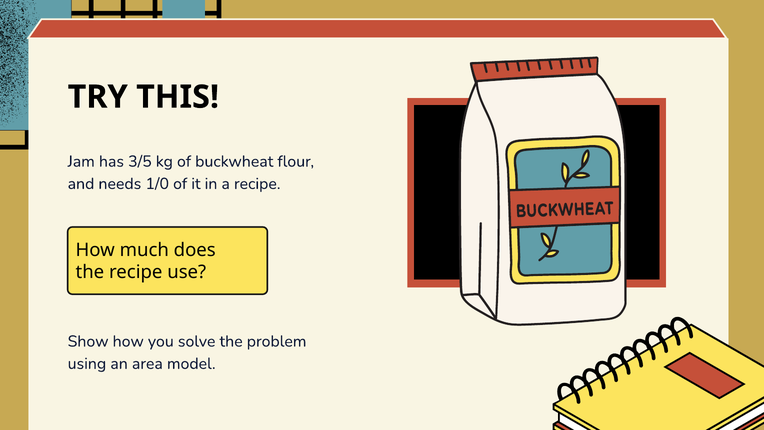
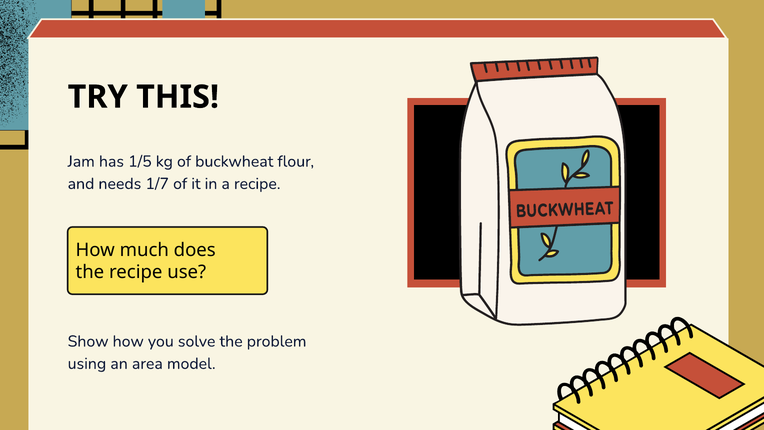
3/5: 3/5 -> 1/5 (140, 161)
1/0: 1/0 -> 1/7 (157, 184)
